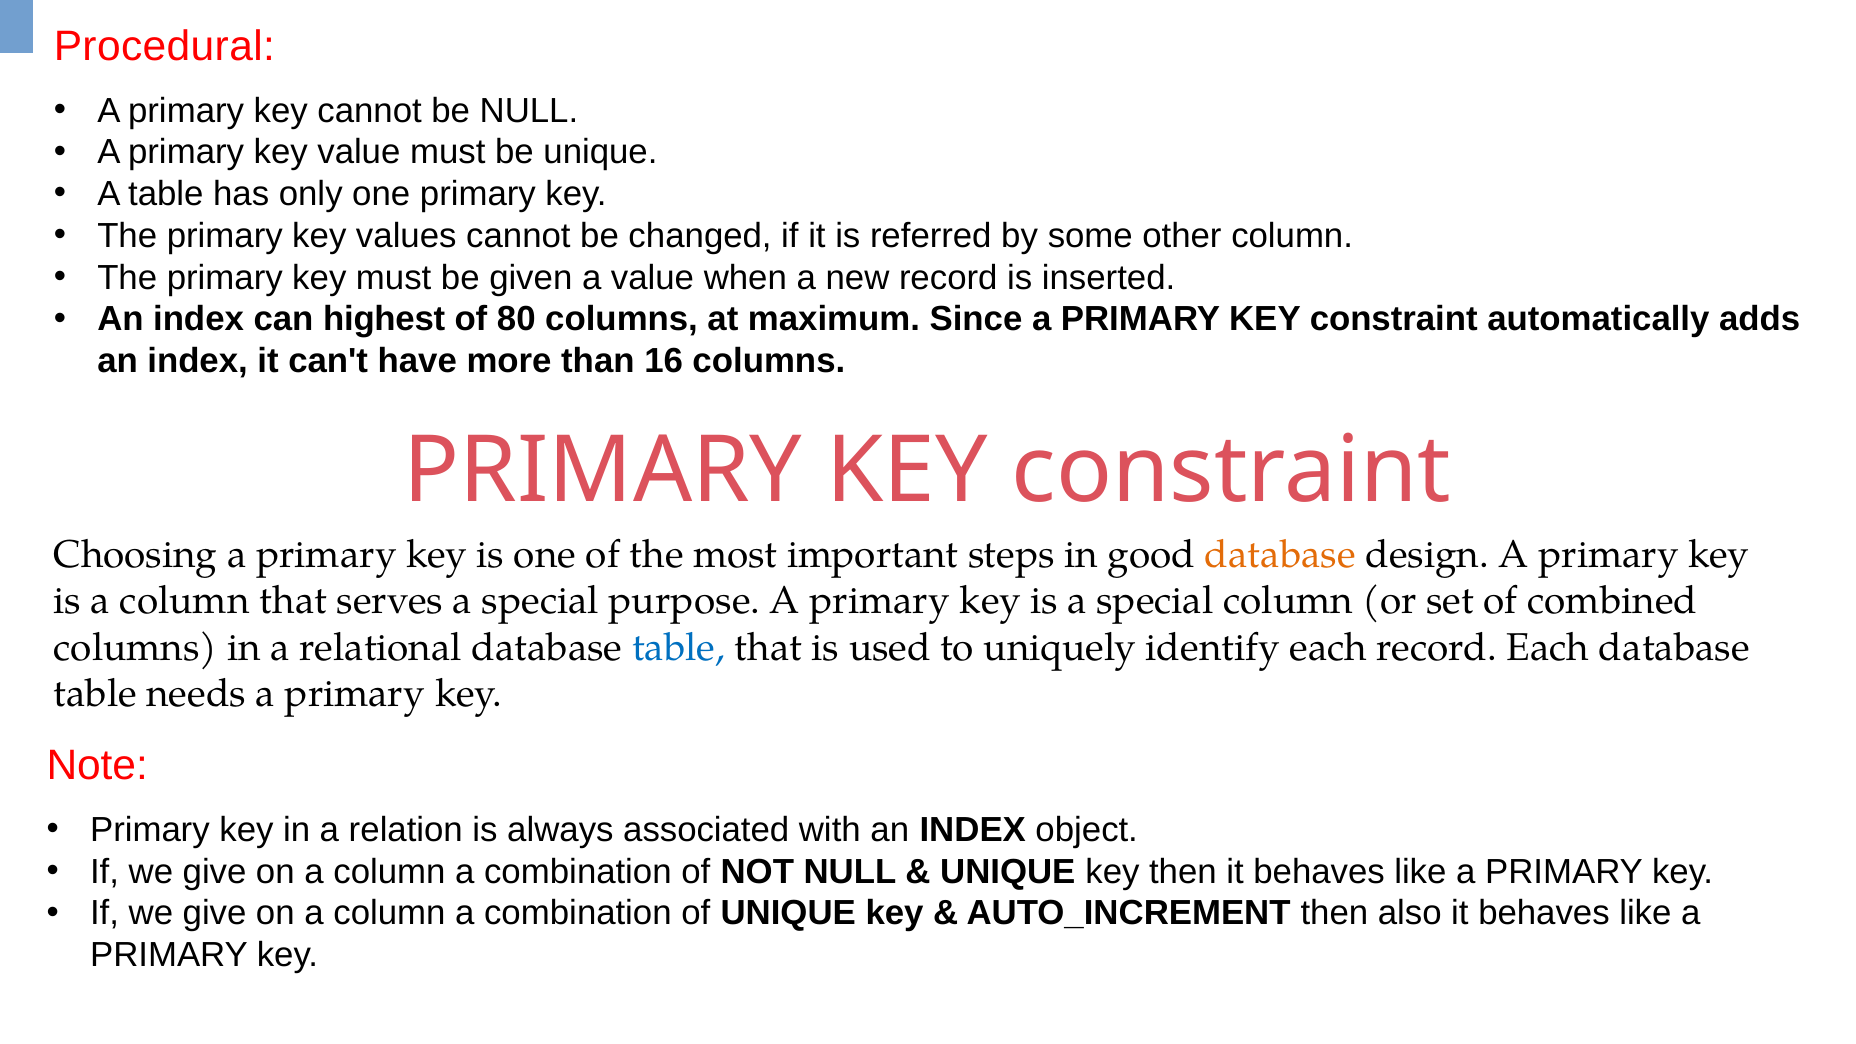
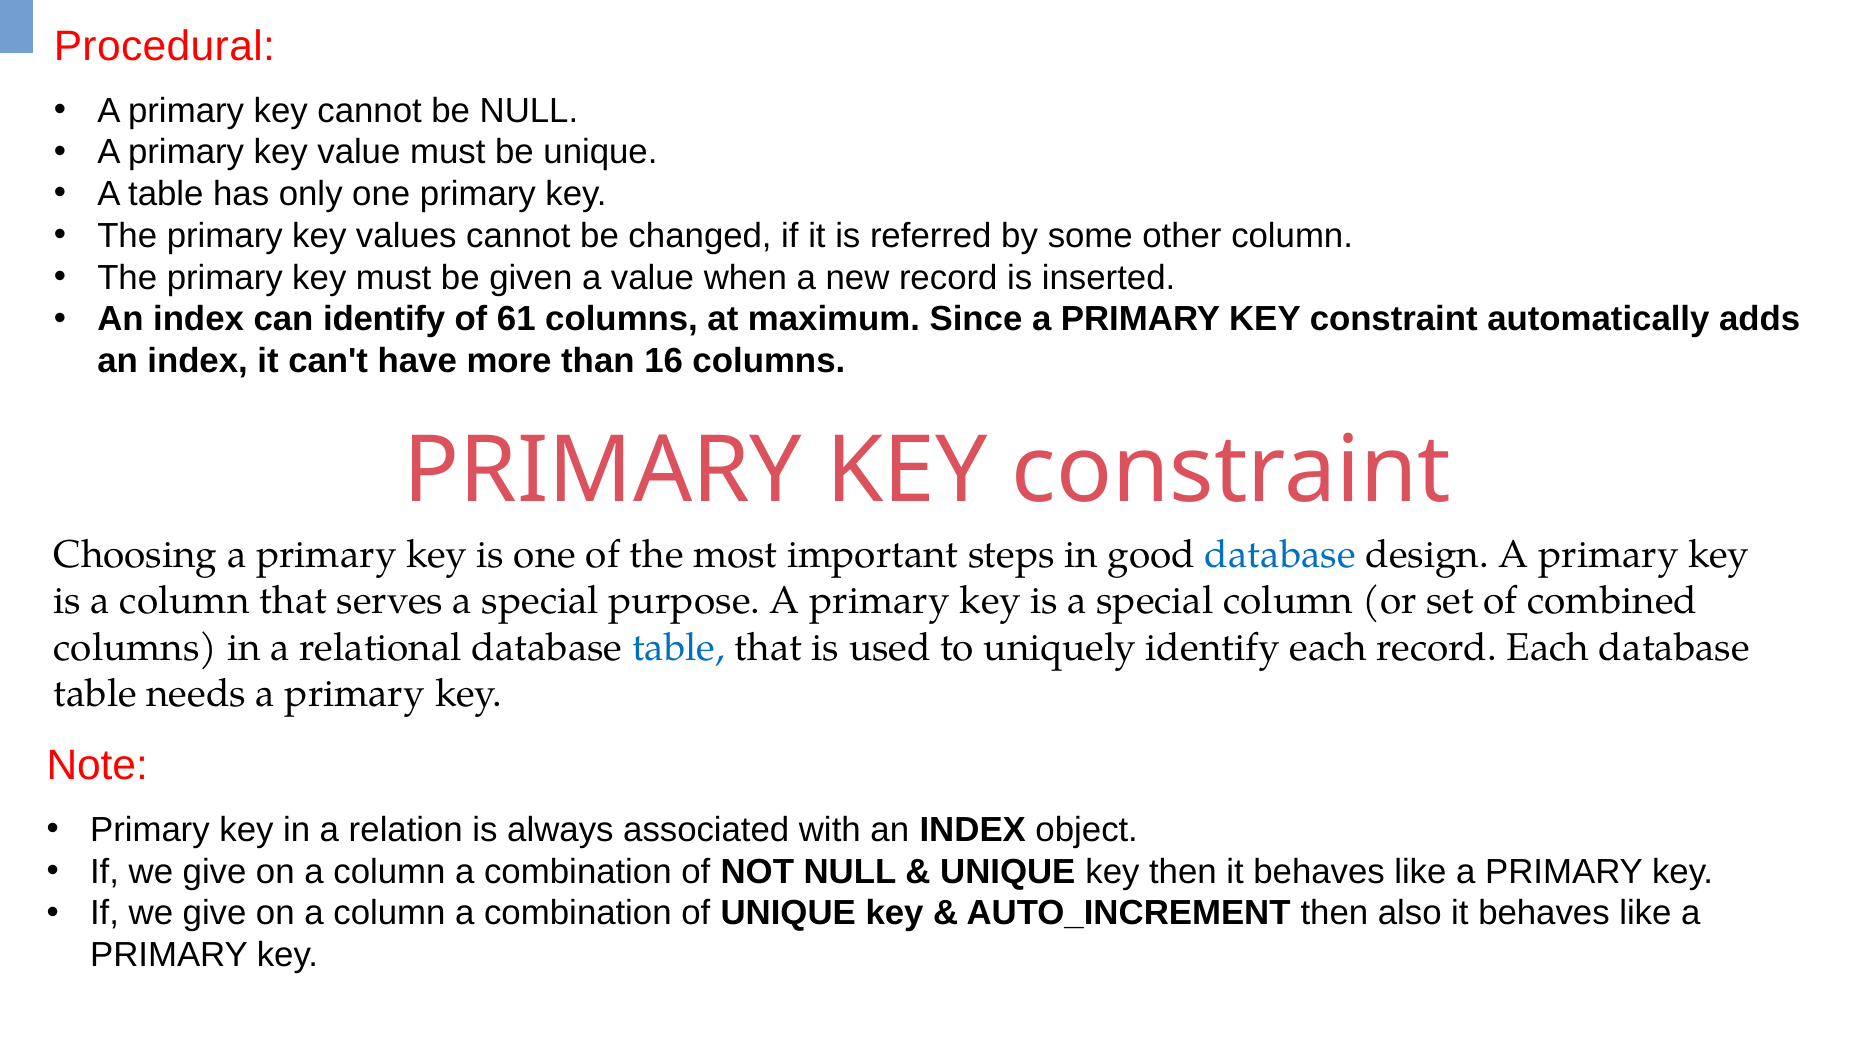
can highest: highest -> identify (384, 319)
80: 80 -> 61 (516, 319)
database colour: orange -> blue (1280, 555)
